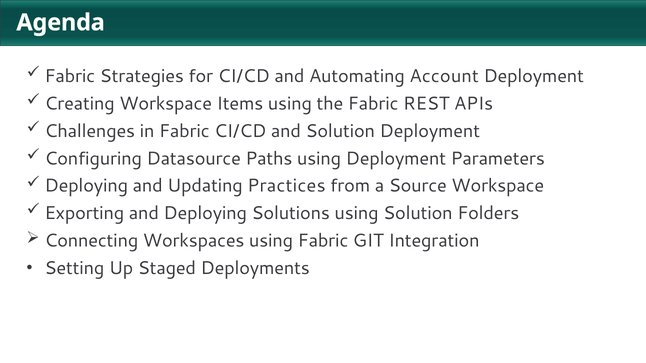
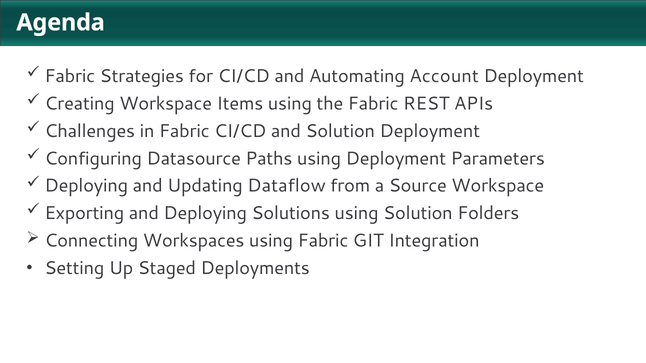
Practices: Practices -> Dataflow (287, 186)
